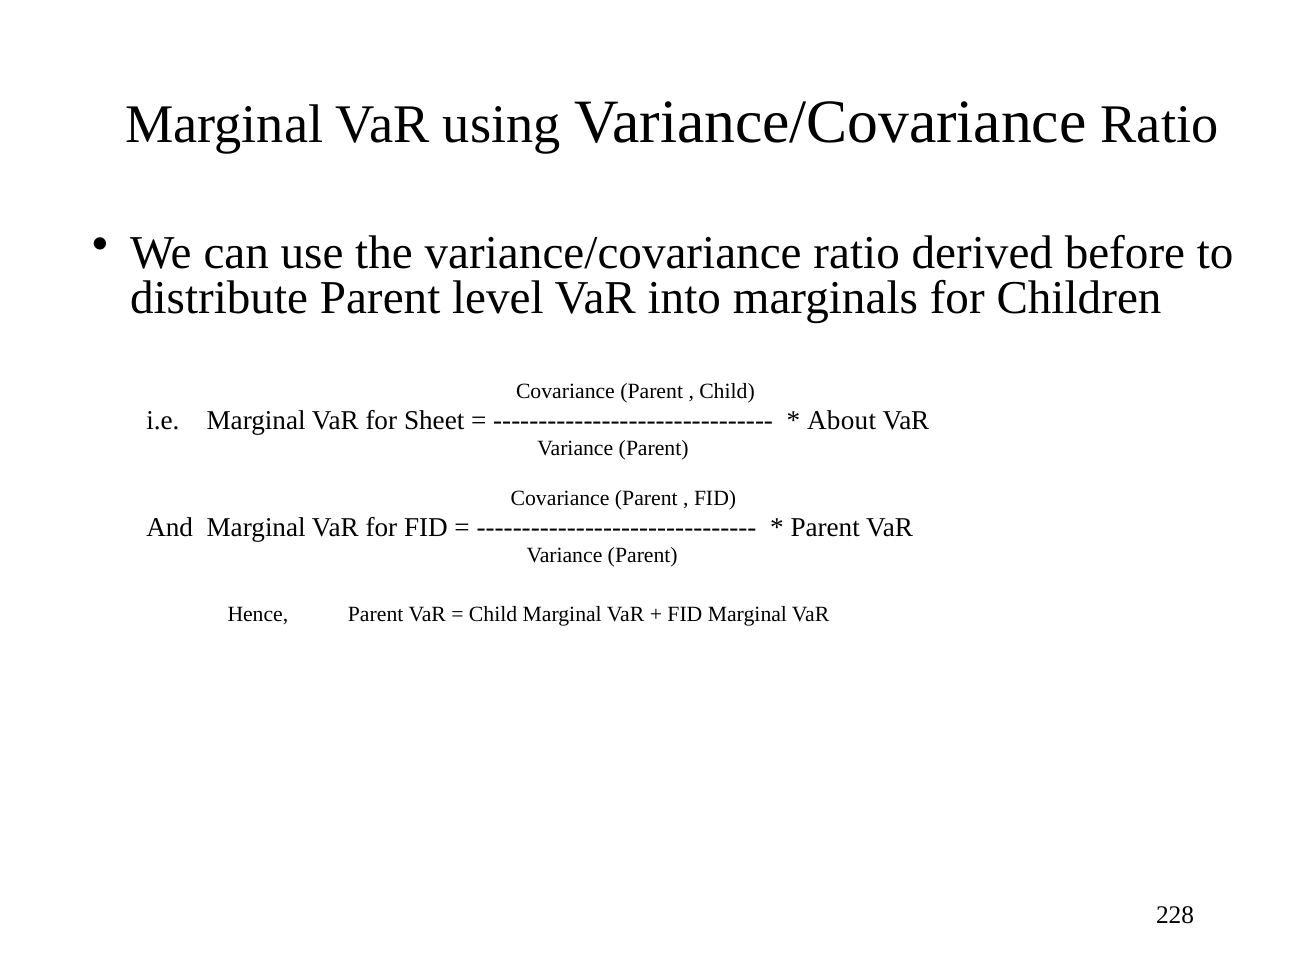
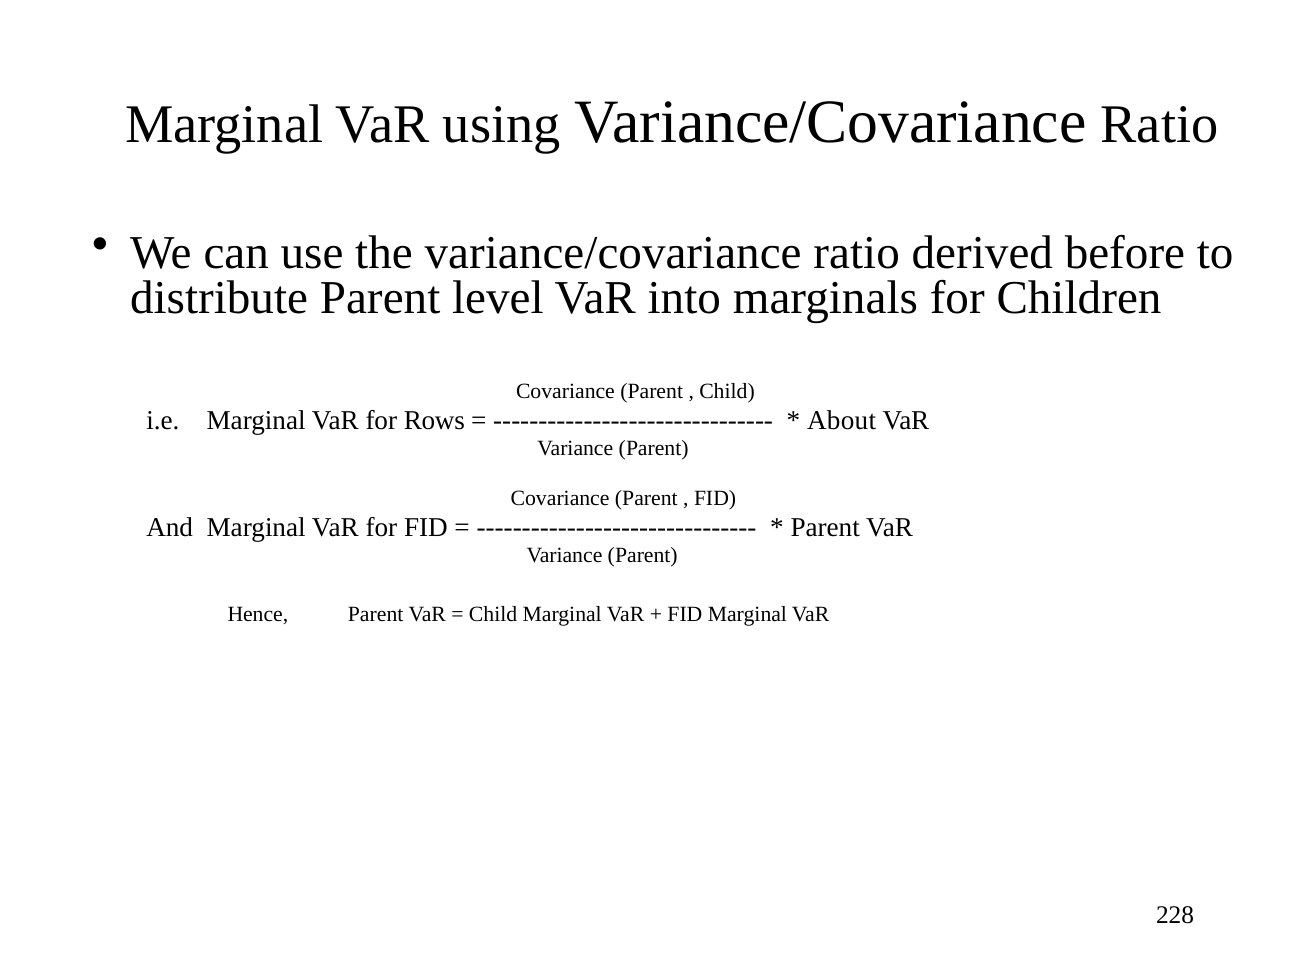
Sheet: Sheet -> Rows (434, 420)
